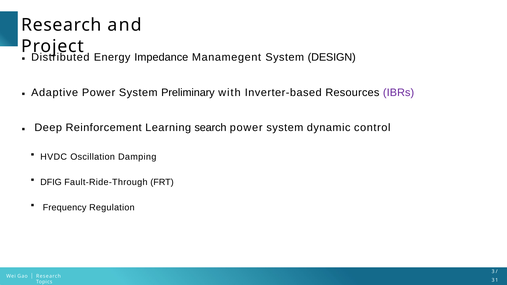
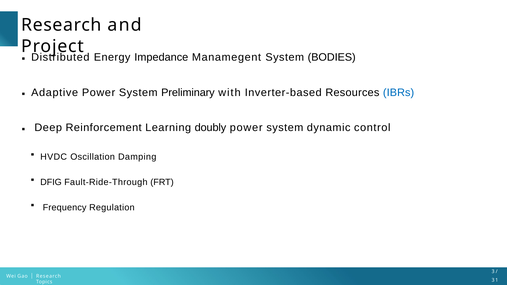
DESIGN: DESIGN -> BODIES (332, 57)
IBRs colour: purple -> blue (399, 93)
search: search -> doubly (210, 128)
